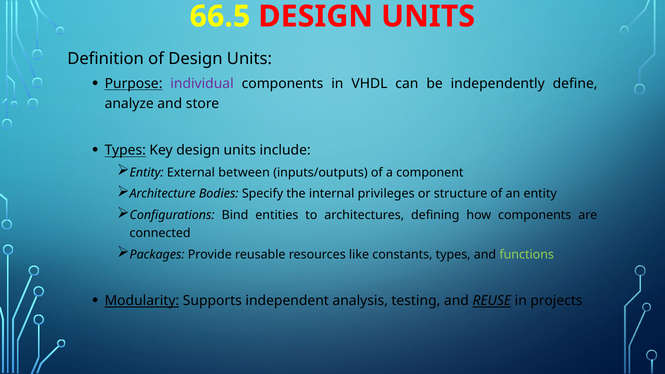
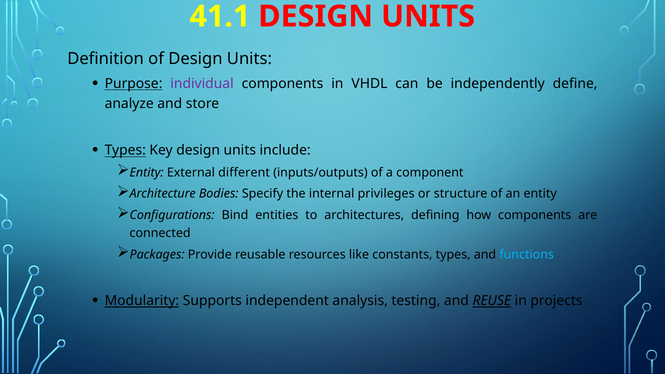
66.5: 66.5 -> 41.1 (220, 16)
between: between -> different (244, 172)
functions colour: light green -> light blue (527, 255)
